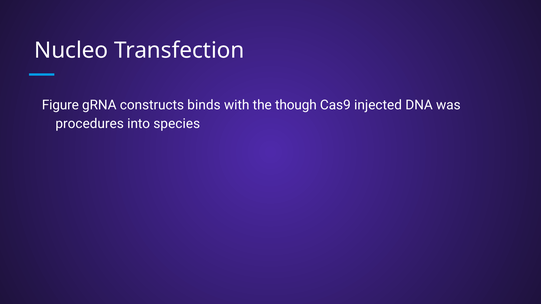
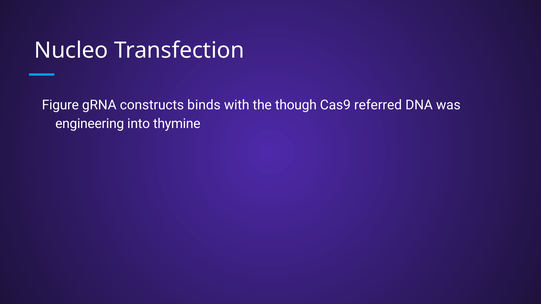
injected: injected -> referred (378, 105)
procedures: procedures -> engineering (90, 124)
species: species -> thymine (177, 124)
